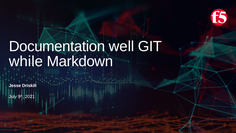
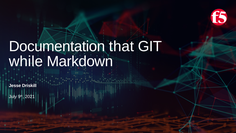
well: well -> that (121, 46)
